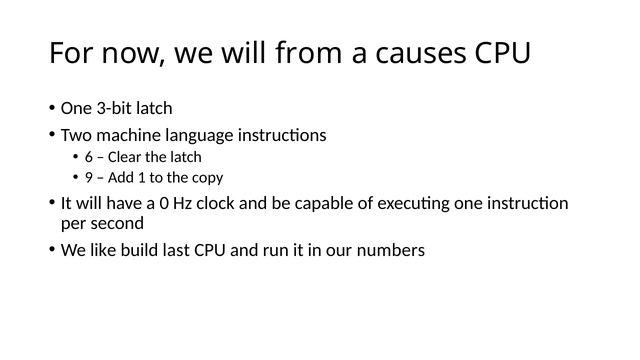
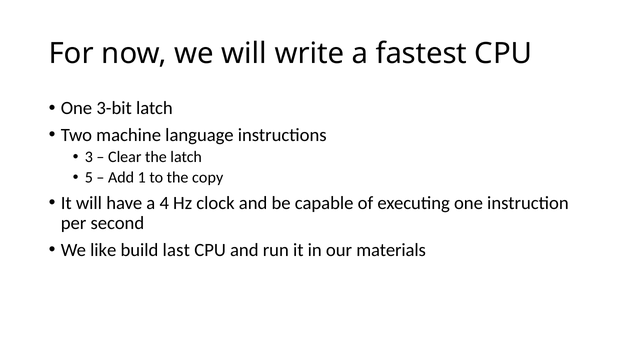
from: from -> write (309, 54)
causes: causes -> fastest (421, 54)
6: 6 -> 3 (89, 157)
9: 9 -> 5 (89, 178)
0: 0 -> 4 (164, 203)
numbers: numbers -> materials (391, 250)
